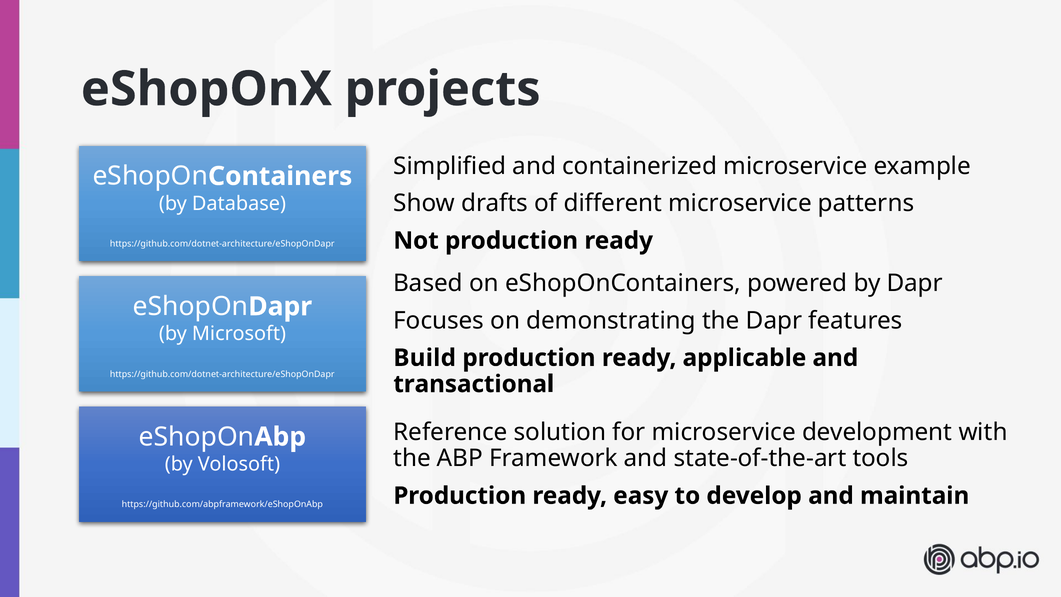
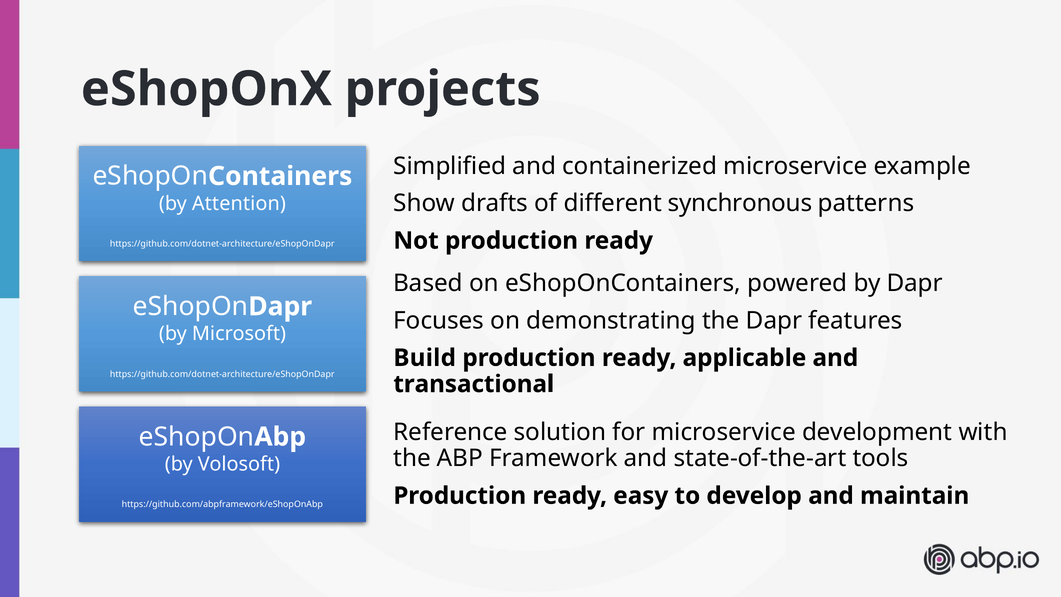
different microservice: microservice -> synchronous (740, 203)
Database: Database -> Attention (239, 204)
